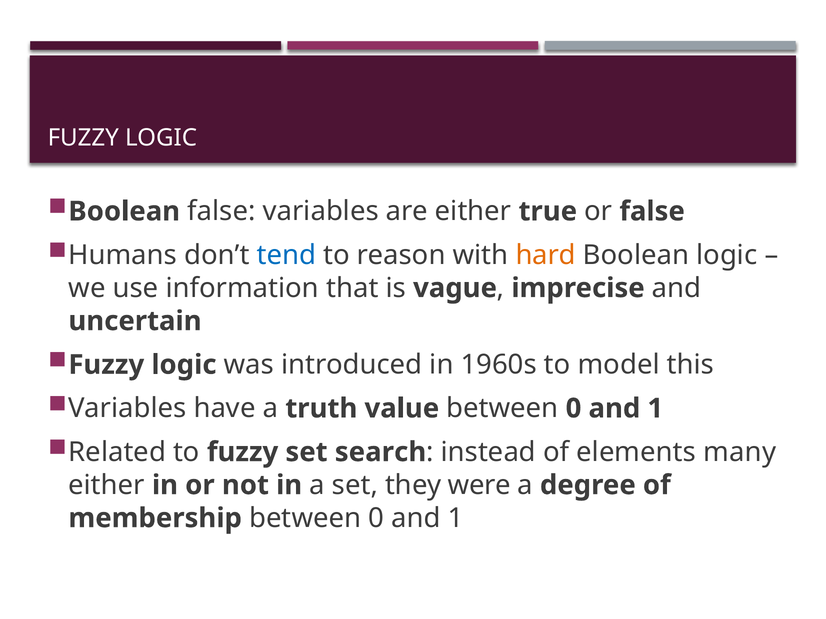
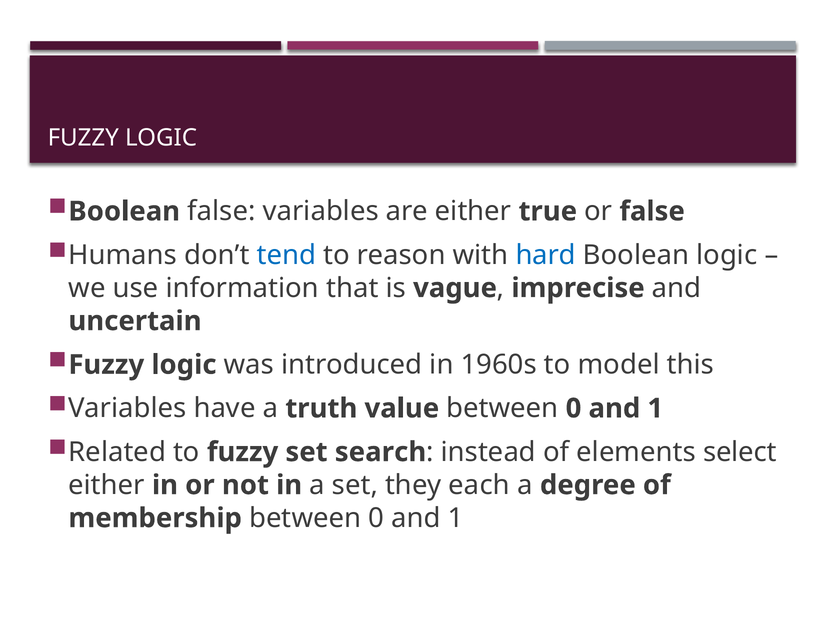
hard colour: orange -> blue (546, 255)
many: many -> select (740, 452)
were: were -> each (479, 485)
